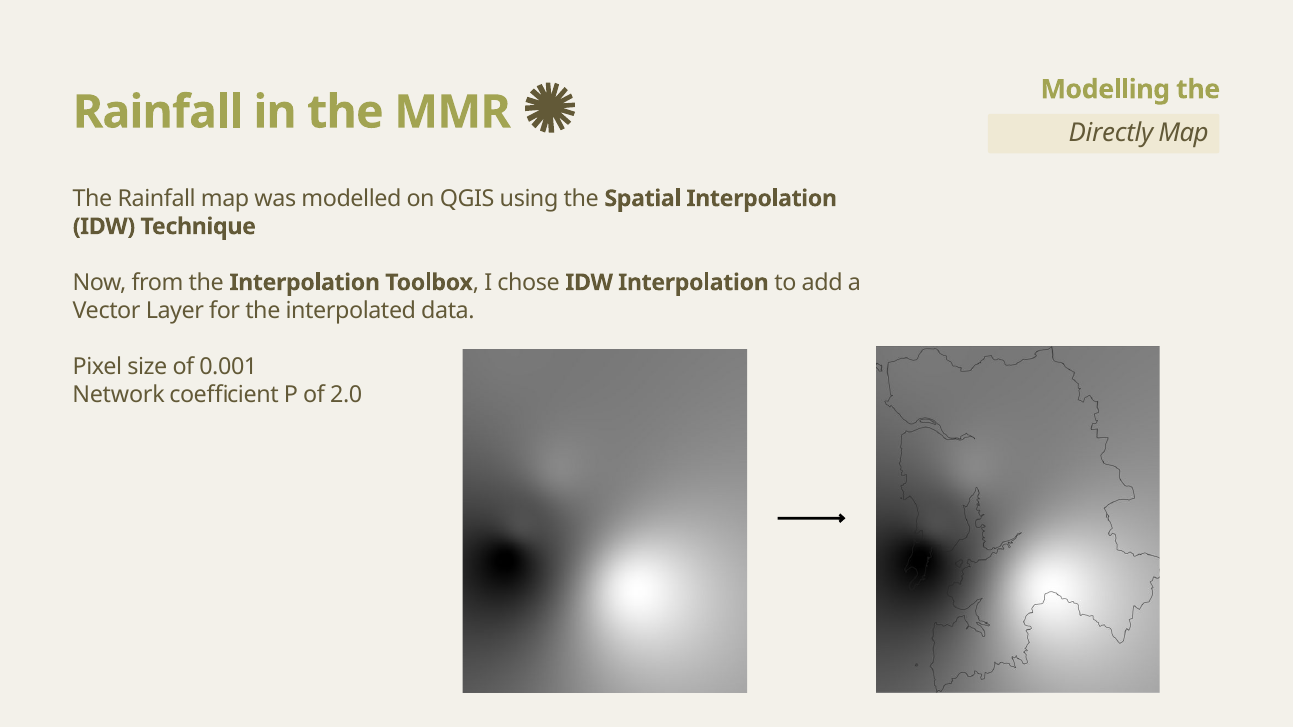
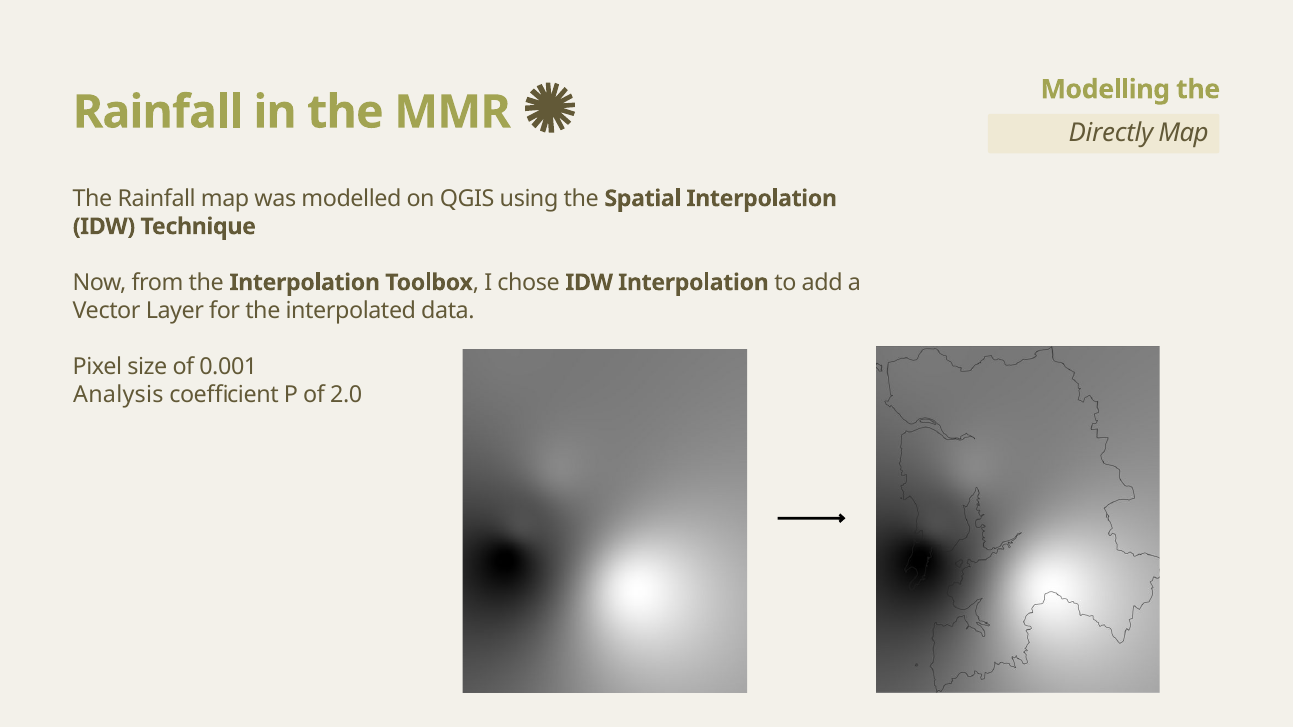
Network: Network -> Analysis (118, 395)
